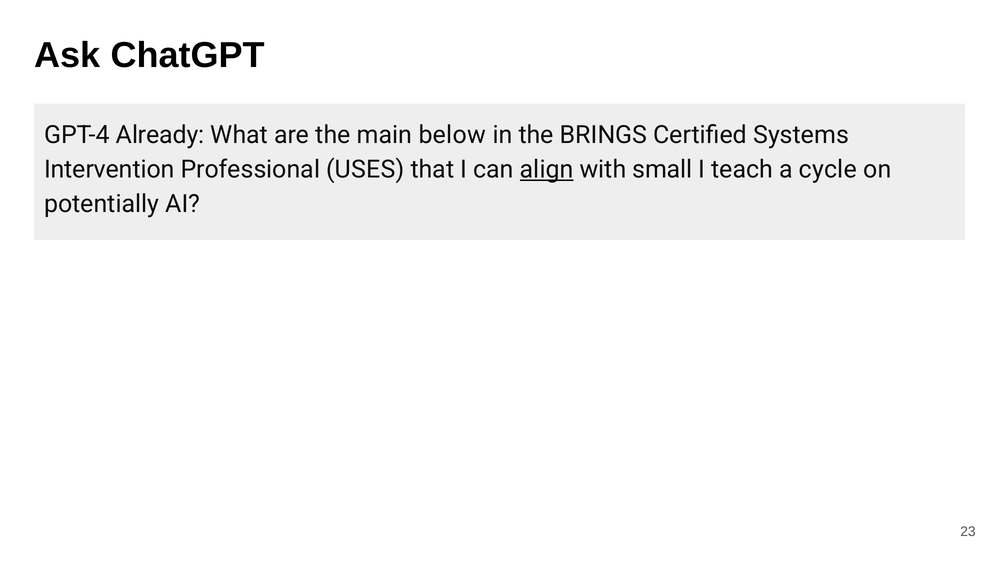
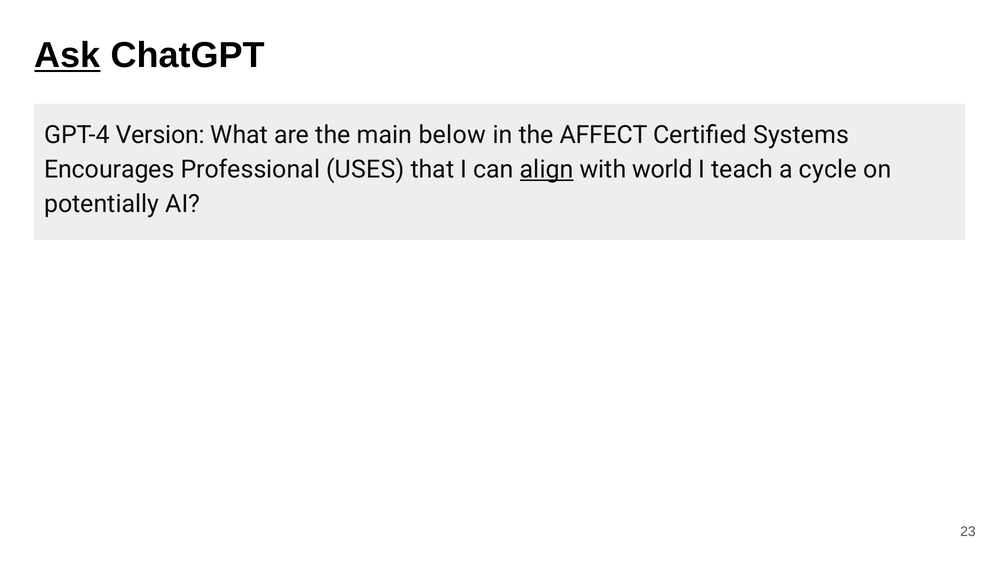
Ask underline: none -> present (67, 56)
Already: Already -> Version (160, 135)
BRINGS: BRINGS -> AFFECT (604, 135)
Intervention: Intervention -> Encourages (109, 169)
small: small -> world (662, 169)
